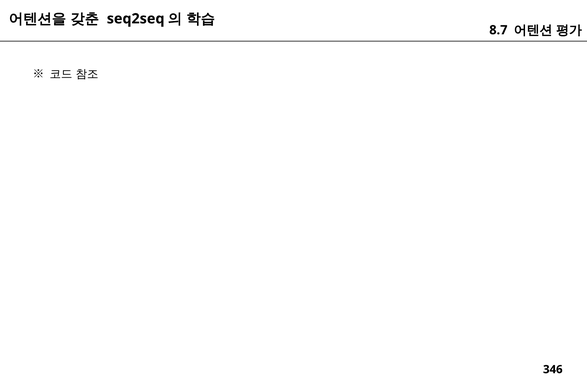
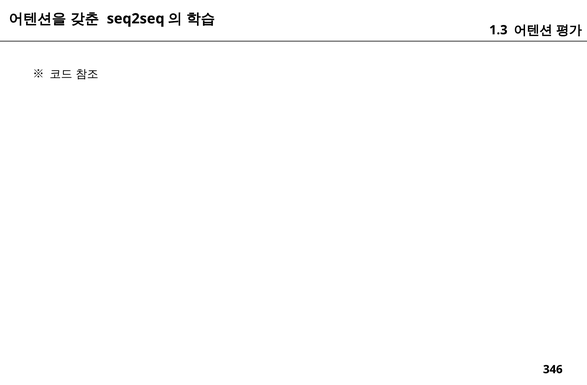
8.7: 8.7 -> 1.3 (498, 30)
